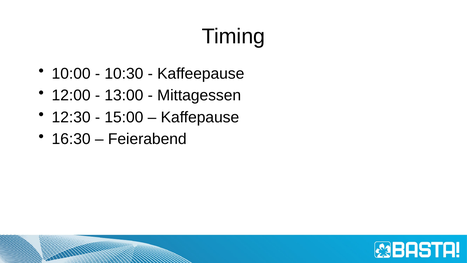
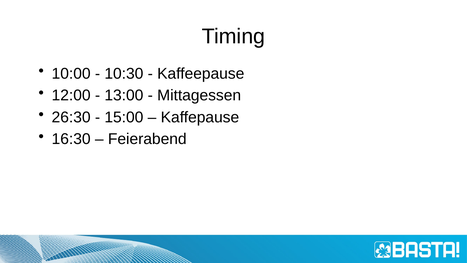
12:30: 12:30 -> 26:30 (71, 117)
